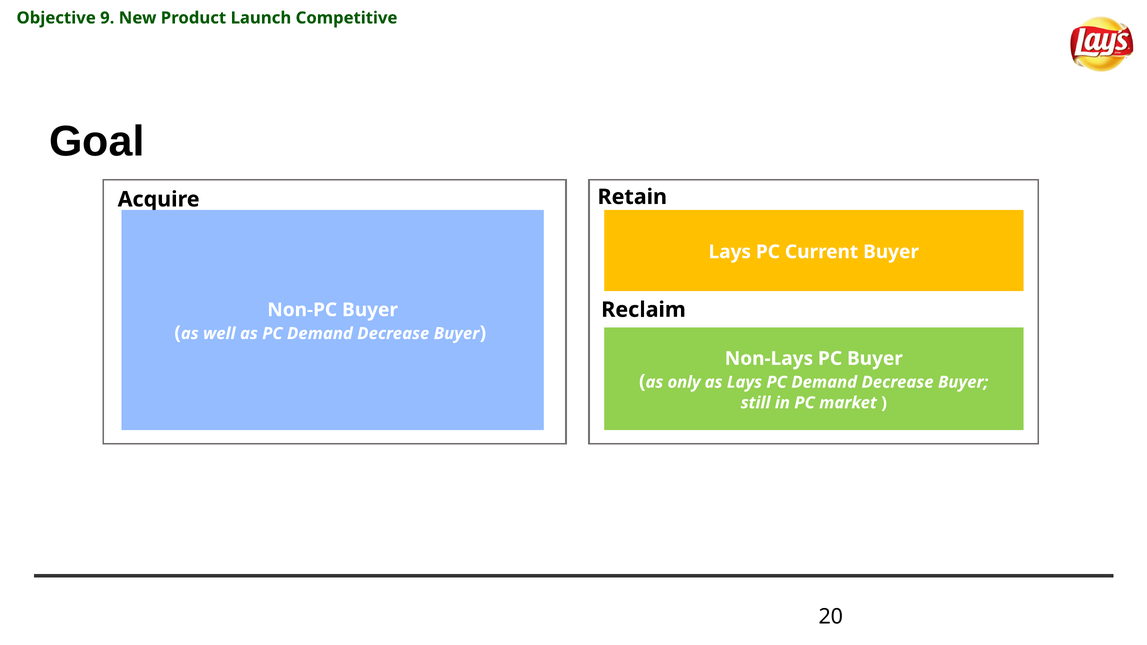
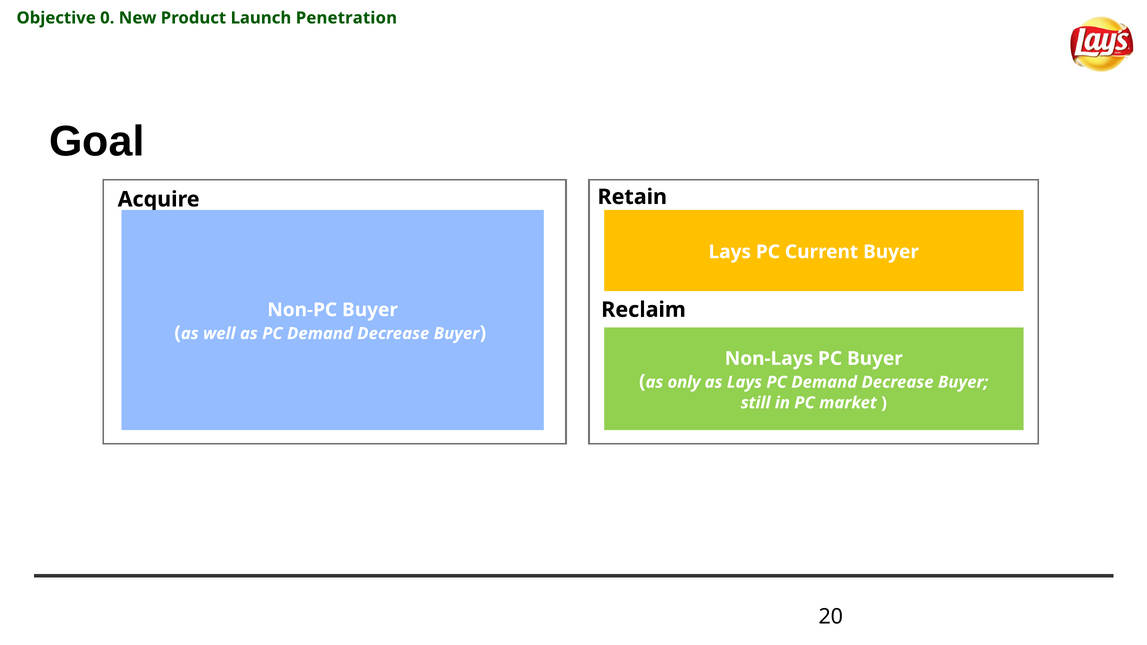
9: 9 -> 0 (107, 18)
Competitive: Competitive -> Penetration (346, 18)
